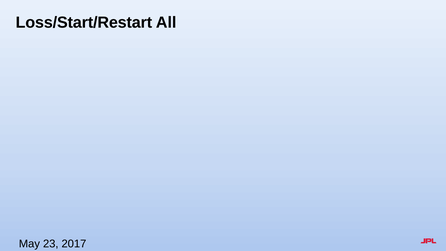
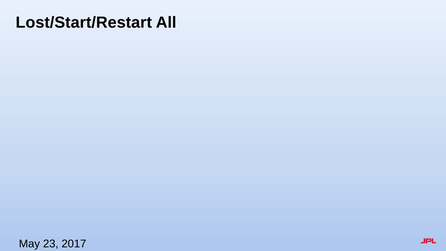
Loss/Start/Restart: Loss/Start/Restart -> Lost/Start/Restart (84, 23)
